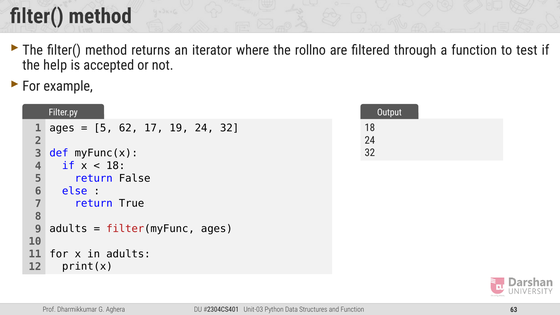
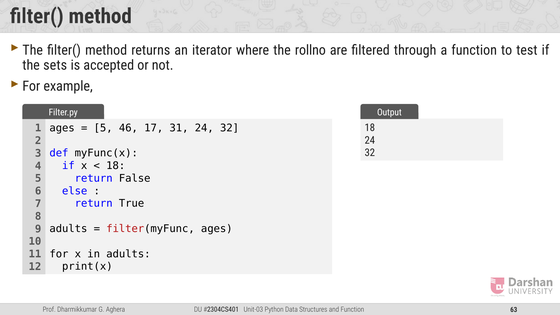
help: help -> sets (55, 65)
62: 62 -> 46 (128, 128)
19: 19 -> 31 (179, 128)
